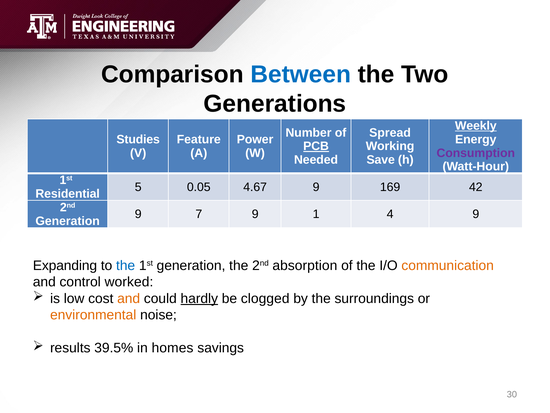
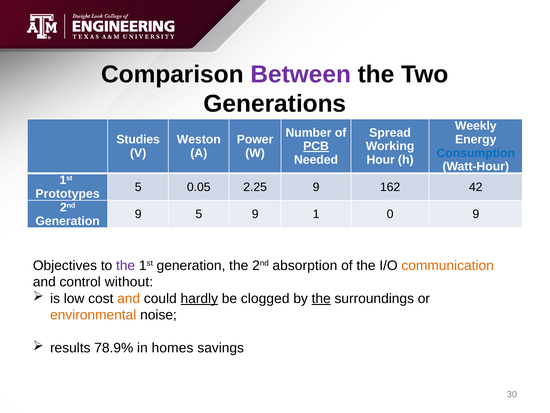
Between colour: blue -> purple (301, 74)
Weekly underline: present -> none (476, 126)
Feature: Feature -> Weston (199, 139)
Consumption colour: purple -> blue (476, 153)
Save: Save -> Hour (381, 160)
4.67: 4.67 -> 2.25 (255, 187)
169: 169 -> 162 (390, 187)
Residential: Residential -> Prototypes (68, 194)
9 7: 7 -> 5 (199, 214)
4: 4 -> 0 (390, 214)
Expanding: Expanding -> Objectives (65, 265)
the colour: blue -> purple (126, 265)
worked: worked -> without (129, 282)
the underline: none -> present (321, 298)
39.5%: 39.5% -> 78.9% (114, 348)
